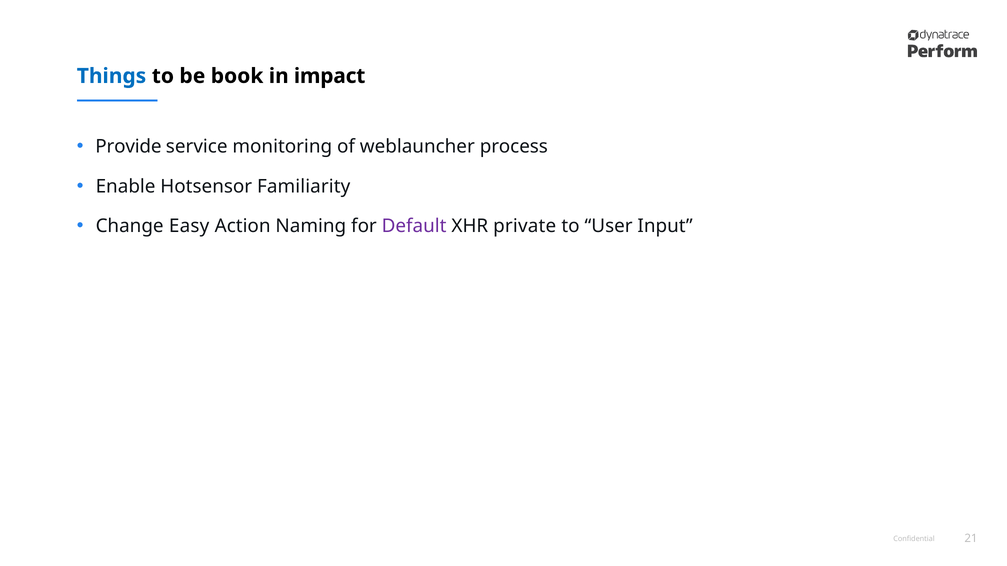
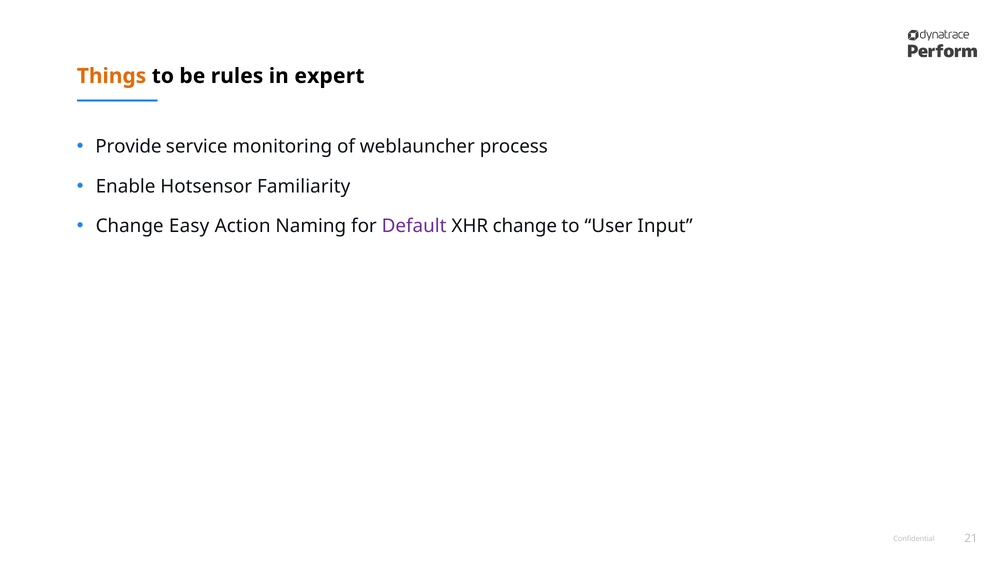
Things colour: blue -> orange (111, 76)
book: book -> rules (237, 76)
impact: impact -> expert (329, 76)
XHR private: private -> change (525, 226)
